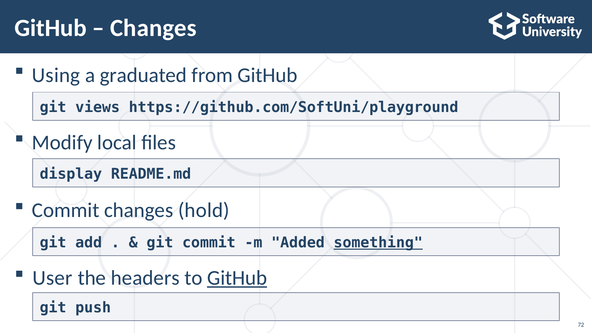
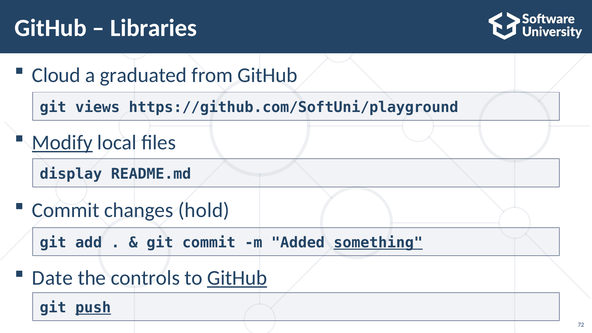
Changes: Changes -> Libraries (154, 28)
Using: Using -> Cloud (56, 75)
Modify underline: none -> present (62, 143)
User: User -> Date (52, 278)
headers: headers -> controls (145, 278)
push underline: none -> present (93, 308)
